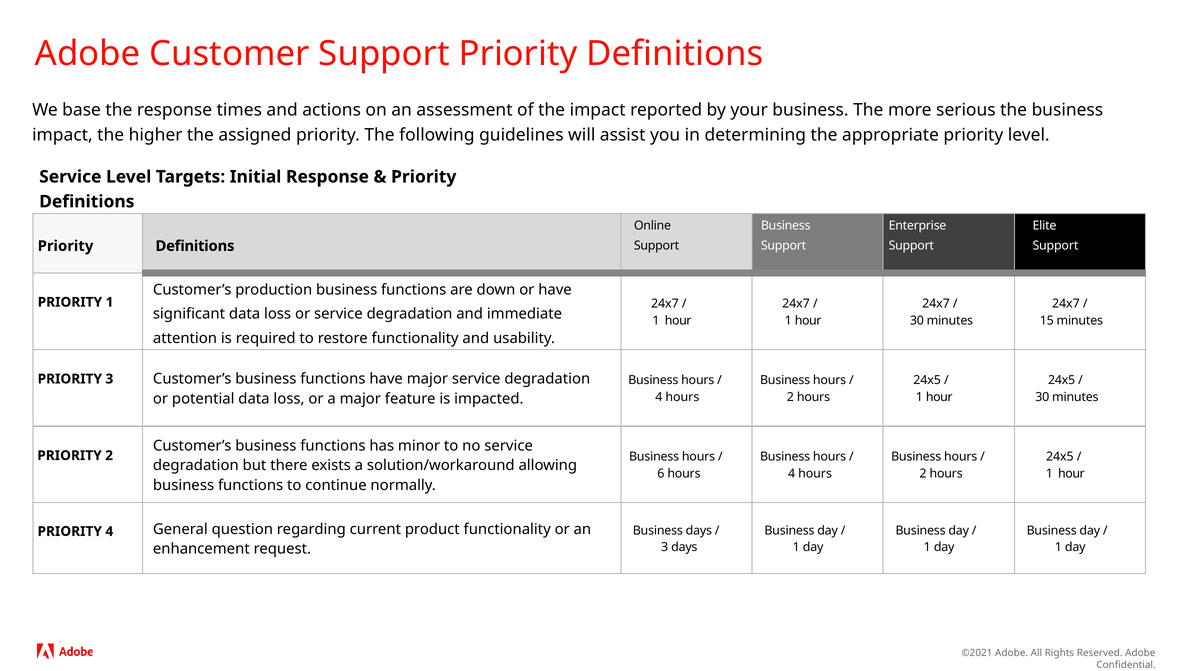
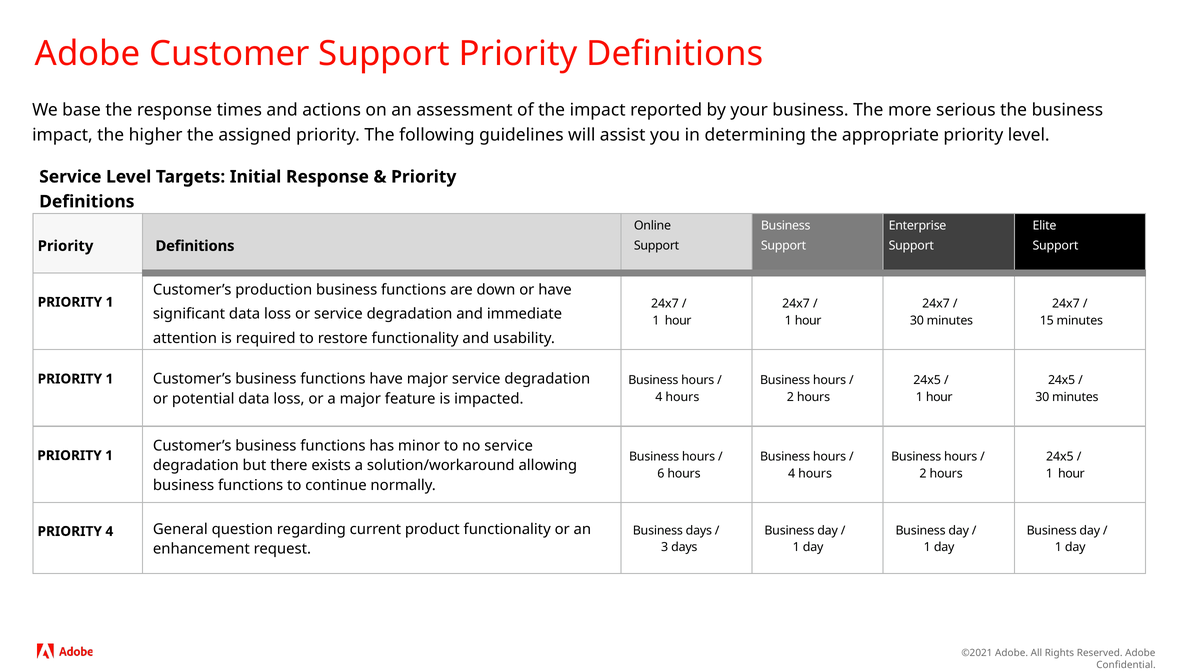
3: 3 -> 1 (109, 379)
2: 2 -> 1 (109, 456)
